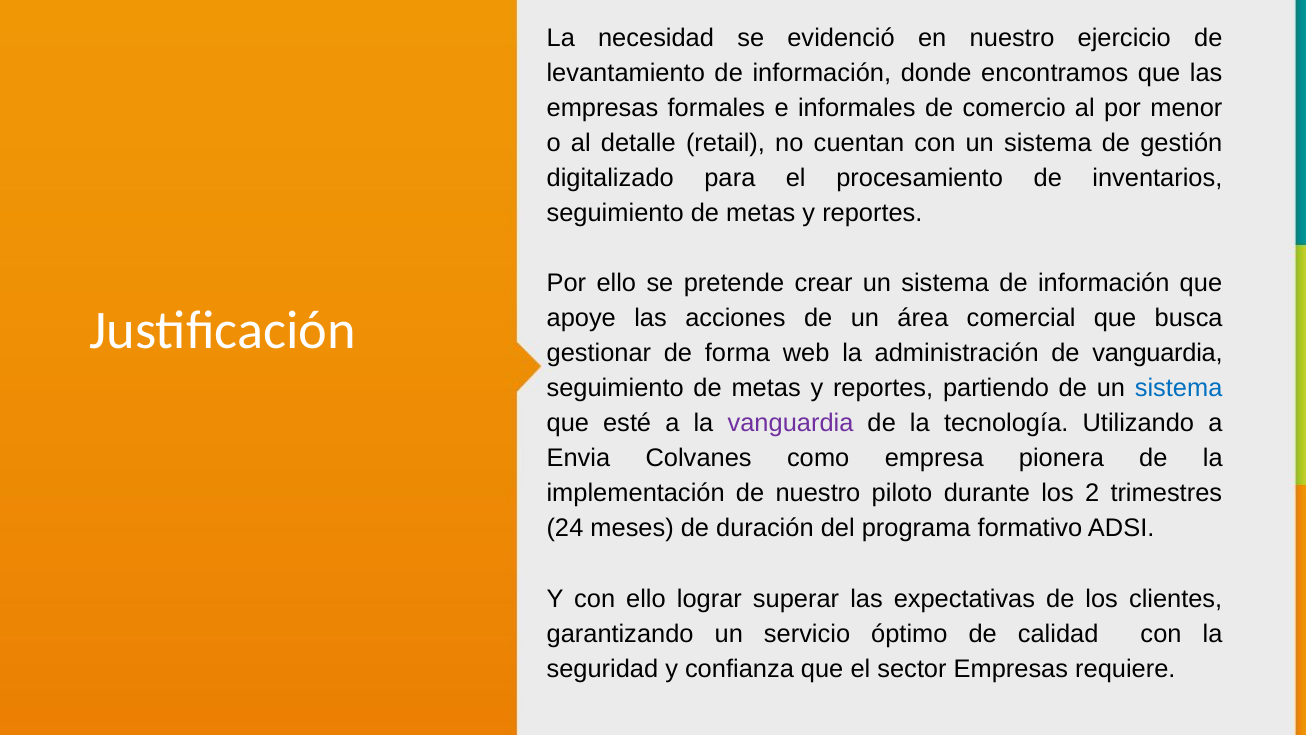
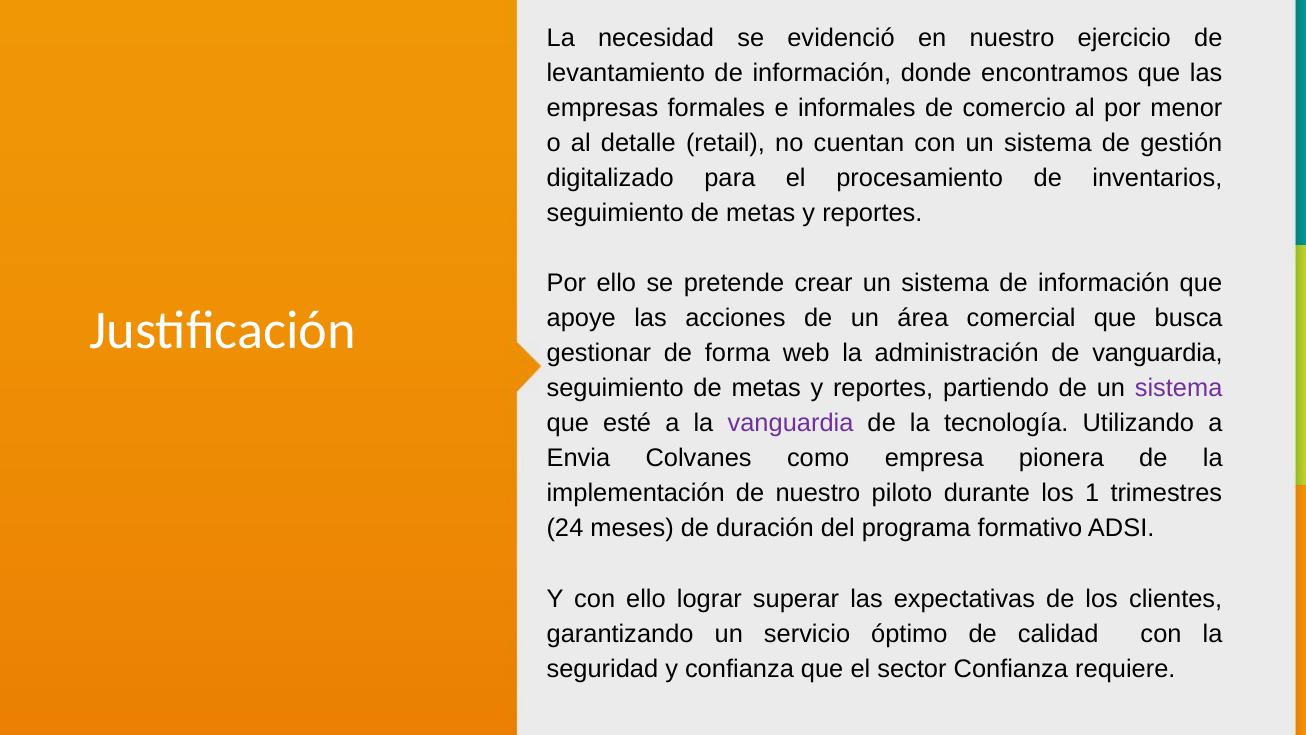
sistema colour: blue -> purple (1179, 388)
2: 2 -> 1 (1092, 493)
sector Empresas: Empresas -> Confianza (1011, 668)
